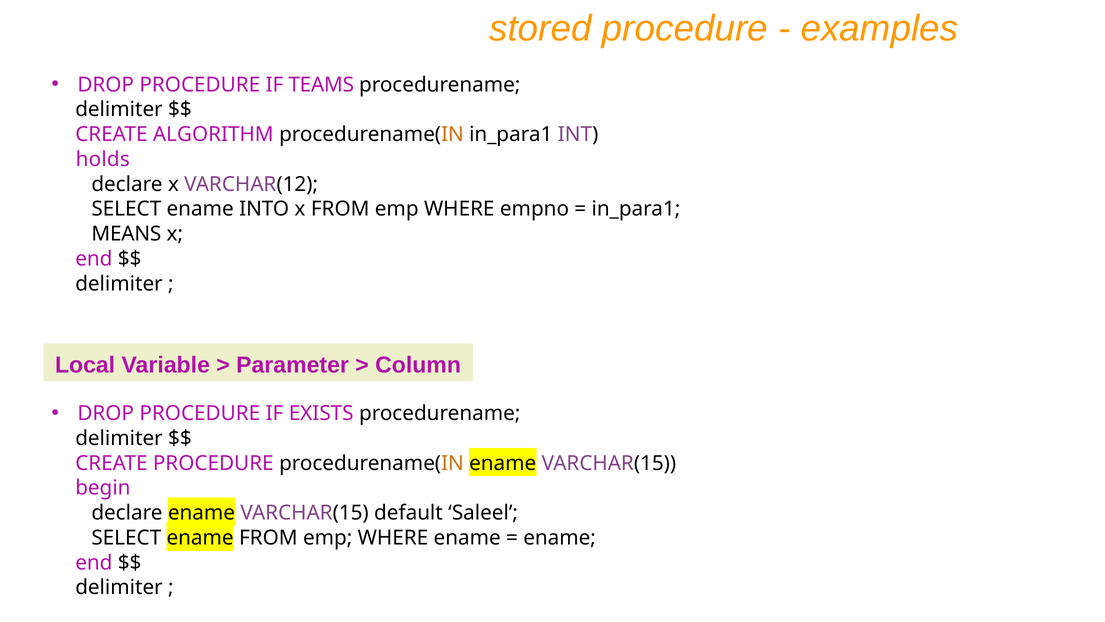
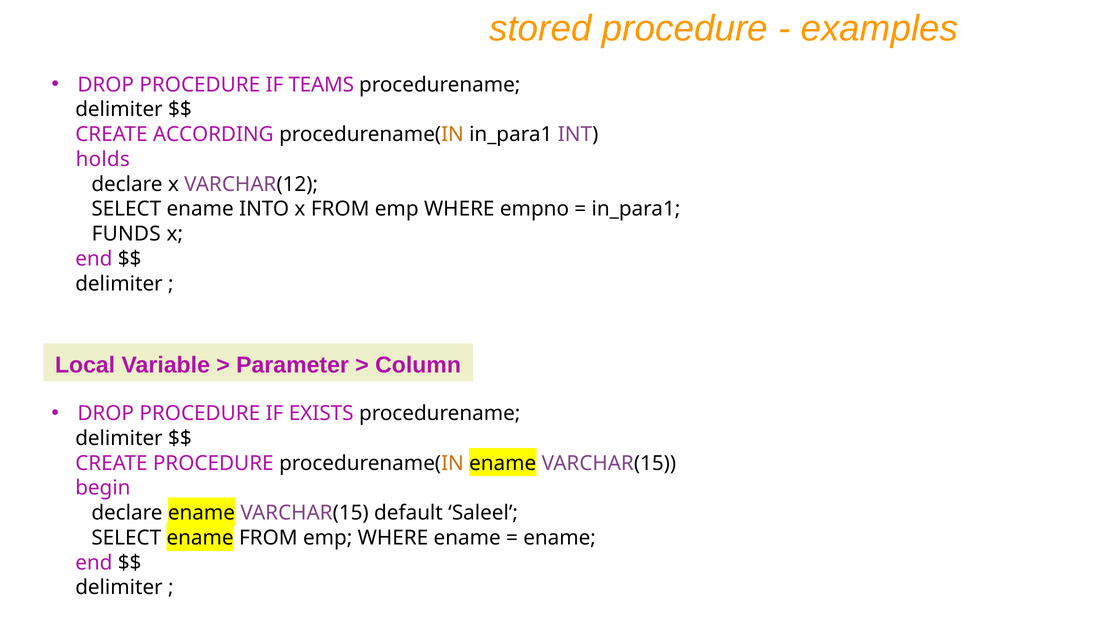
ALGORITHM: ALGORITHM -> ACCORDING (213, 134)
MEANS: MEANS -> FUNDS (126, 234)
